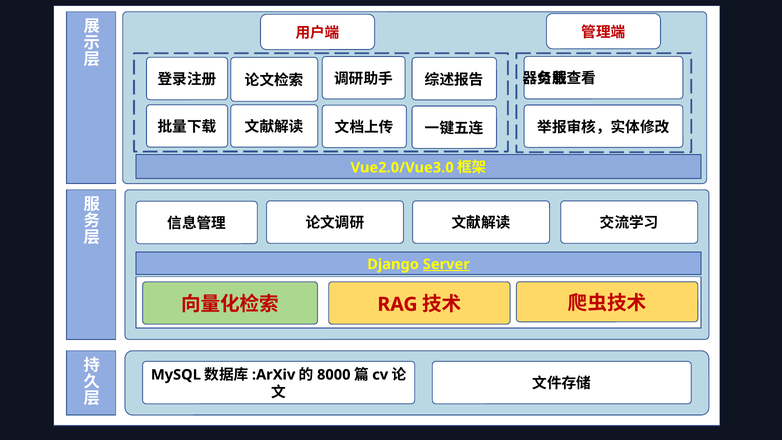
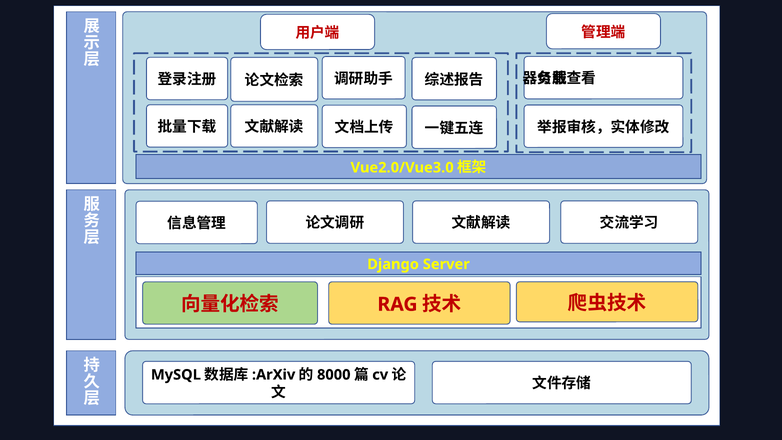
Server underline: present -> none (446, 264)
